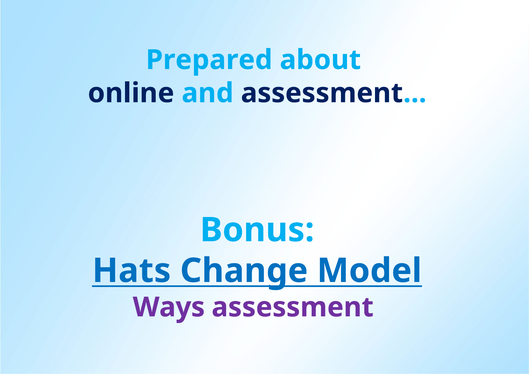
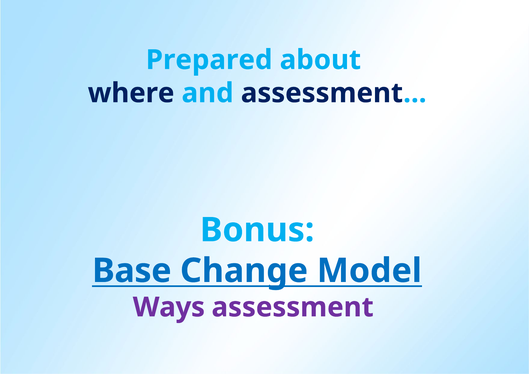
online: online -> where (131, 93)
Hats: Hats -> Base (132, 271)
